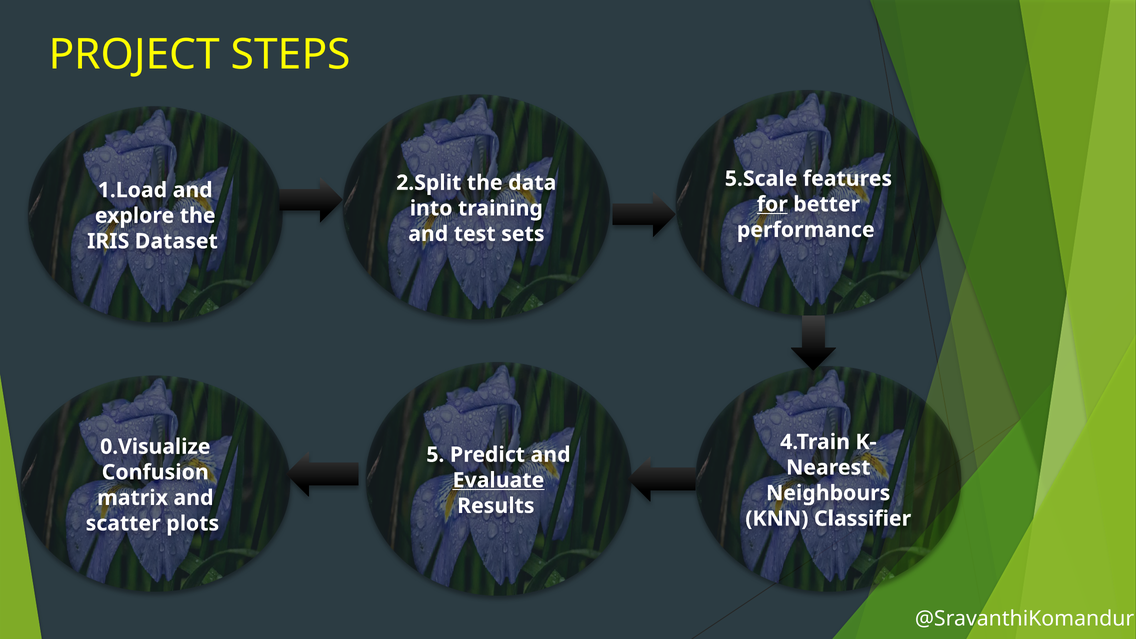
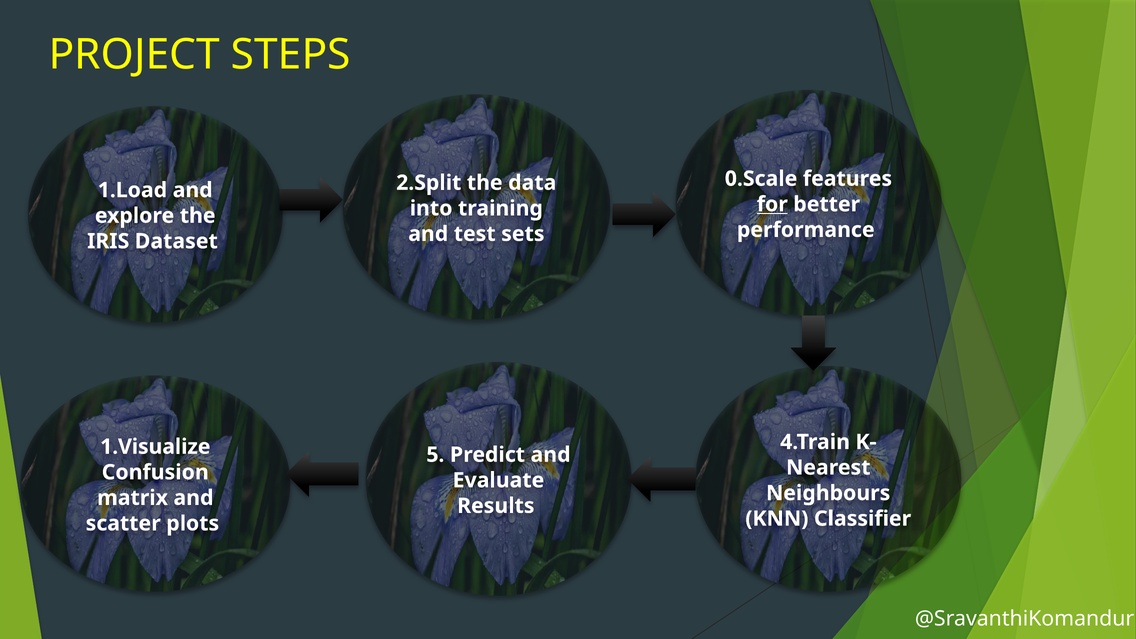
5.Scale: 5.Scale -> 0.Scale (761, 179)
0.Visualize: 0.Visualize -> 1.Visualize (155, 447)
Evaluate underline: present -> none (498, 480)
